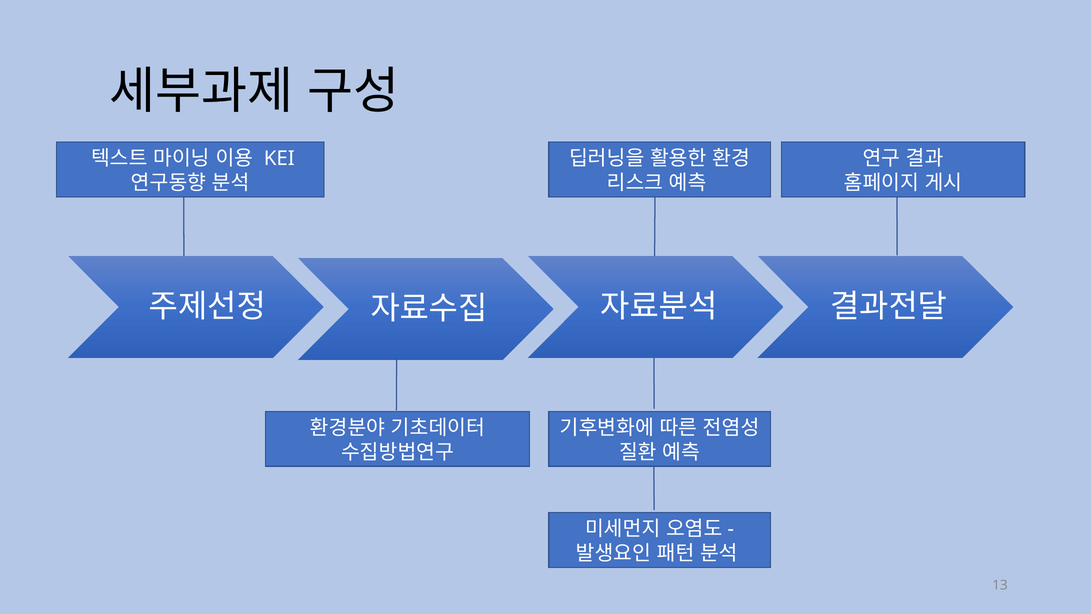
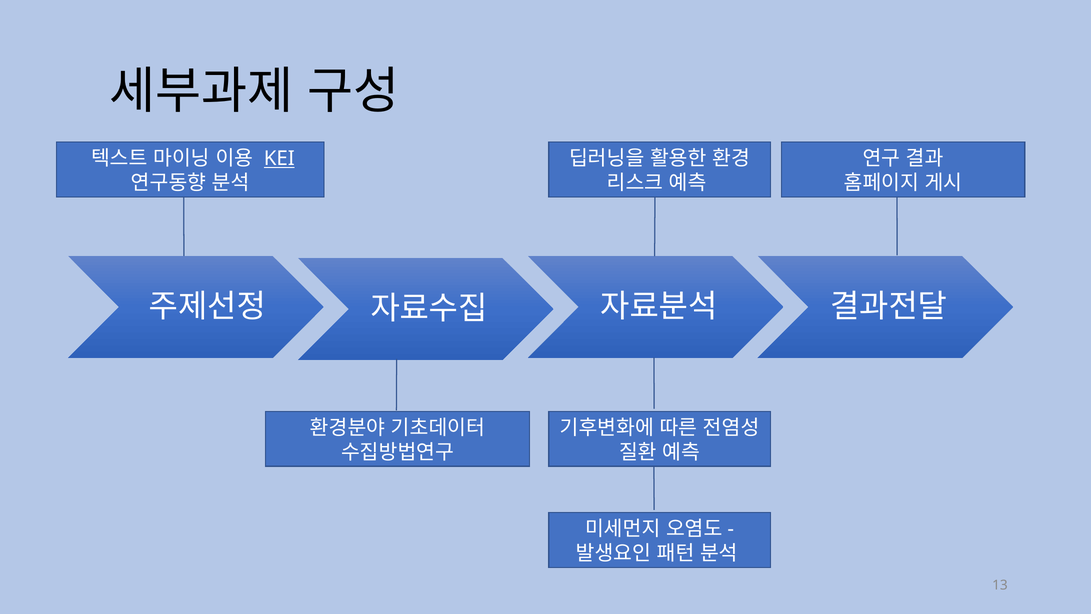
KEI underline: none -> present (279, 159)
